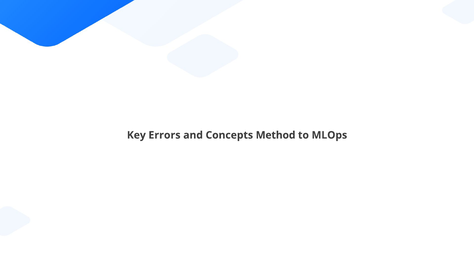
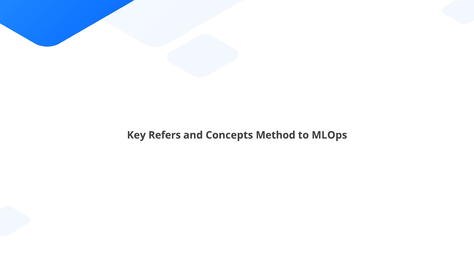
Errors: Errors -> Refers (165, 135)
